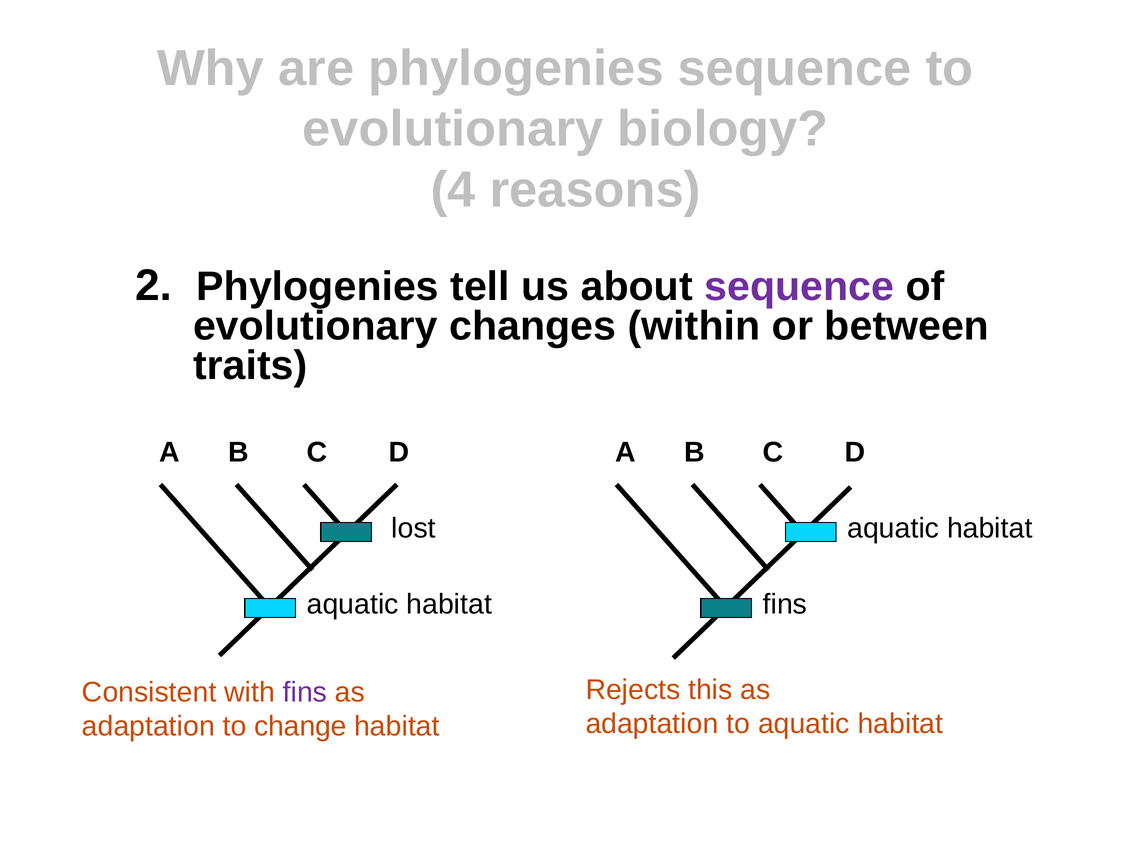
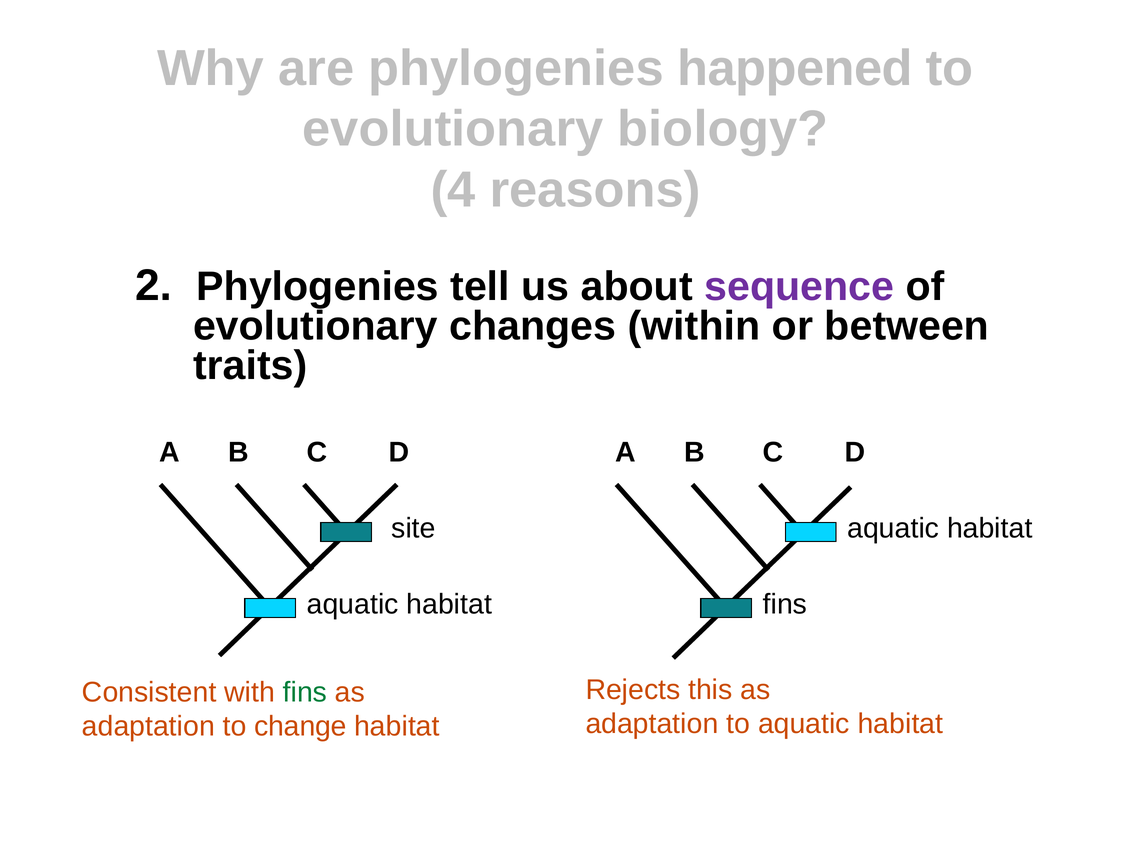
phylogenies sequence: sequence -> happened (795, 68)
lost: lost -> site (414, 528)
fins colour: purple -> green (305, 692)
